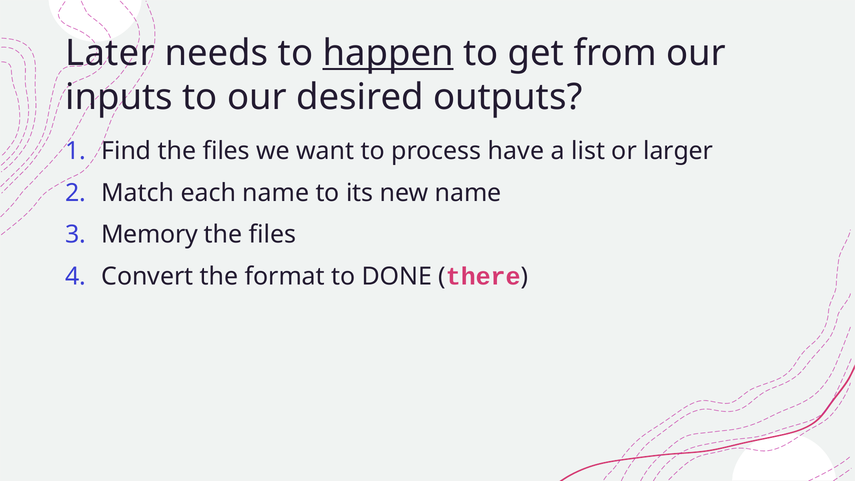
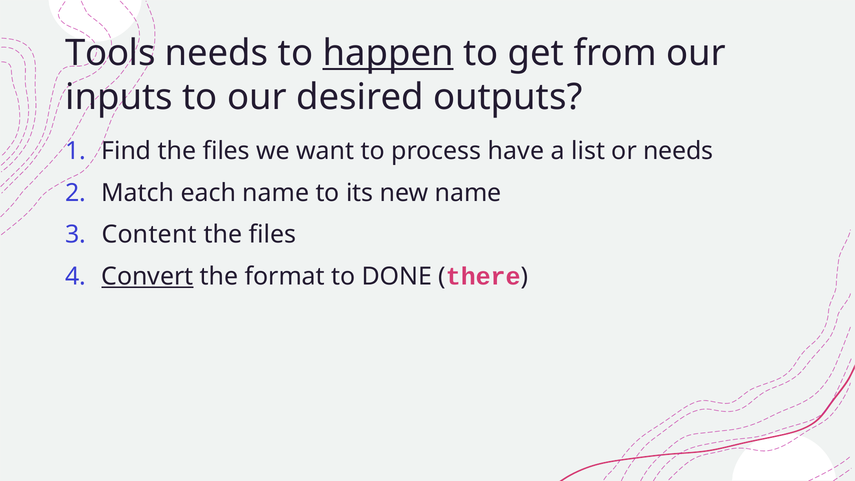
Later: Later -> Tools (110, 53)
or larger: larger -> needs (678, 151)
Memory: Memory -> Content (149, 235)
Convert underline: none -> present (147, 276)
